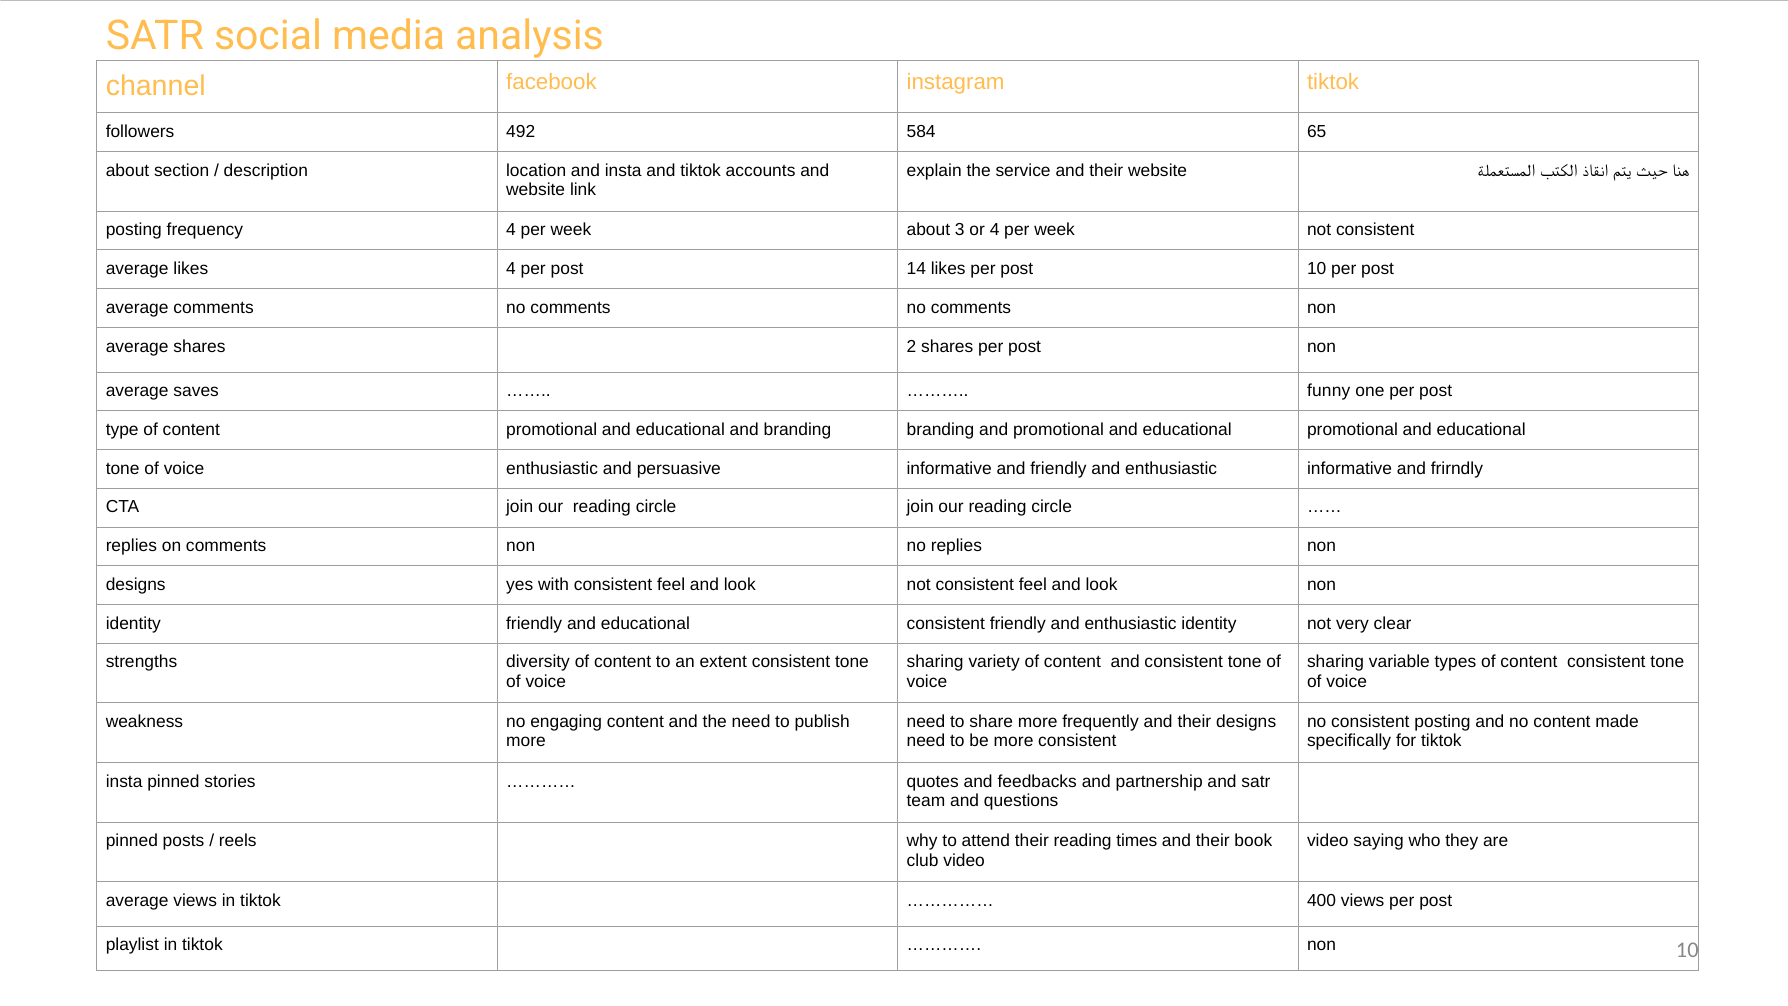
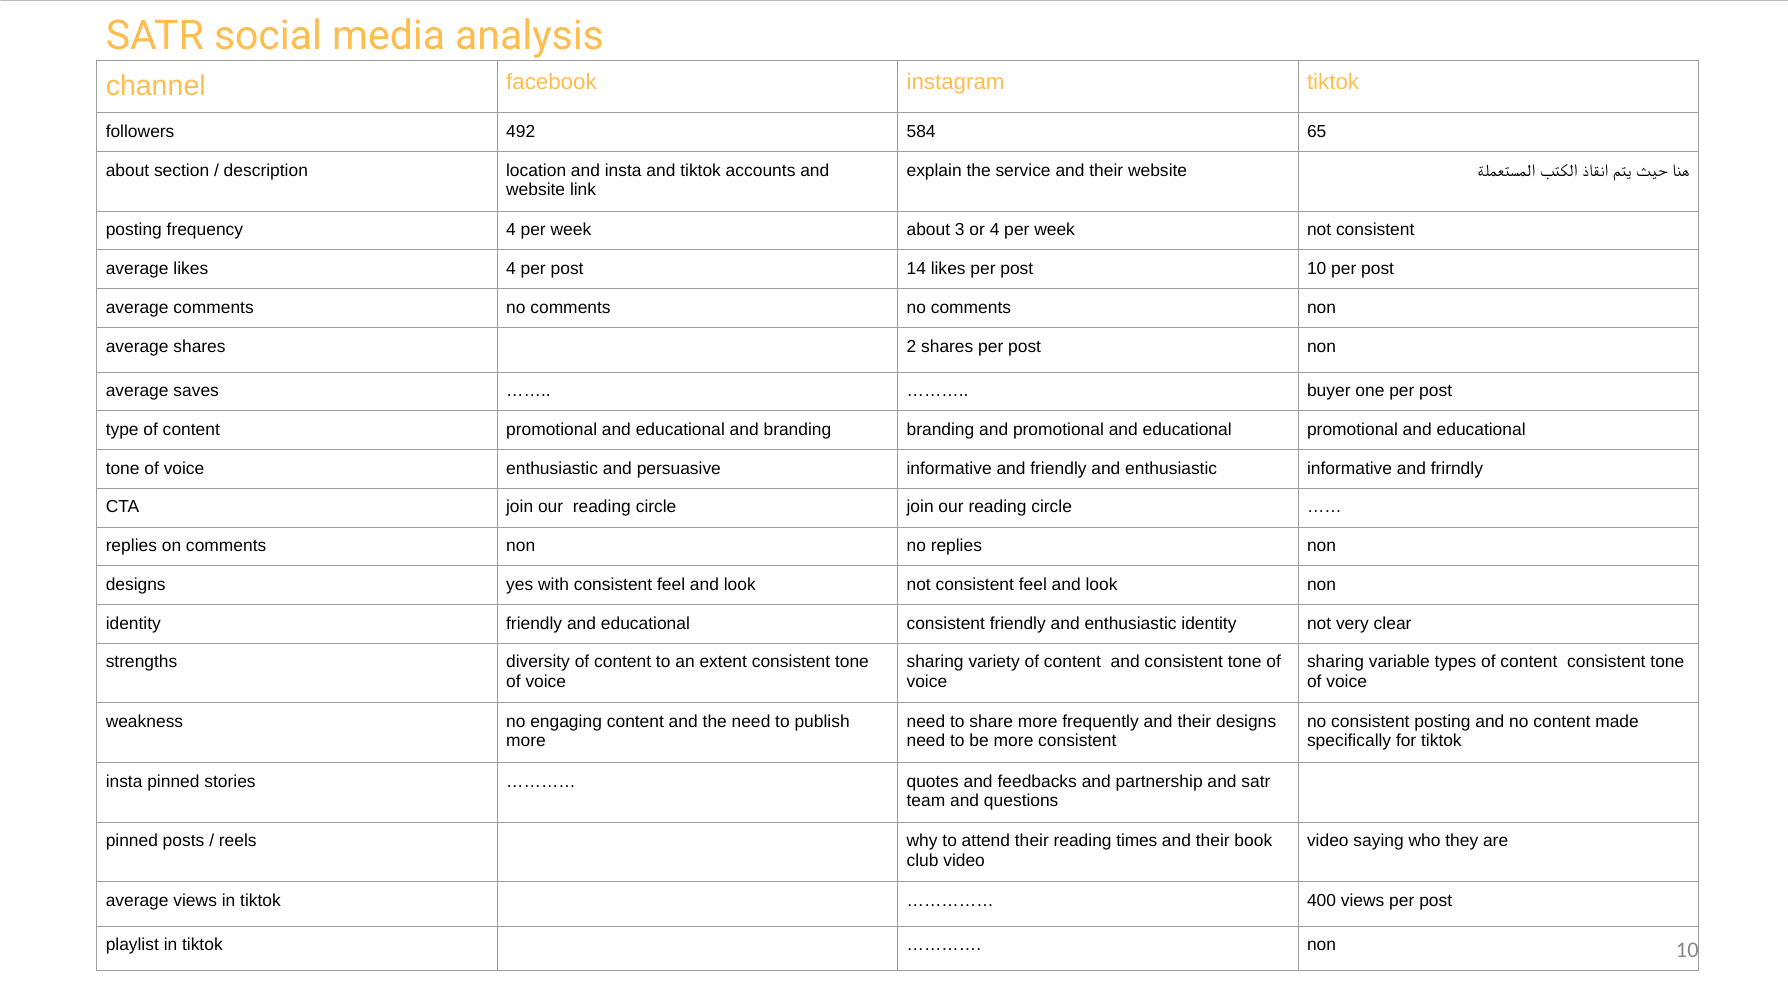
funny: funny -> buyer (1329, 391)
